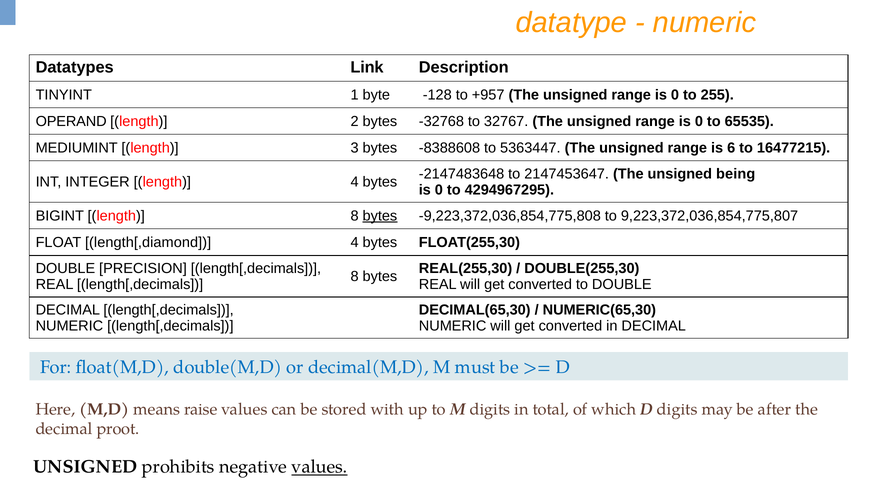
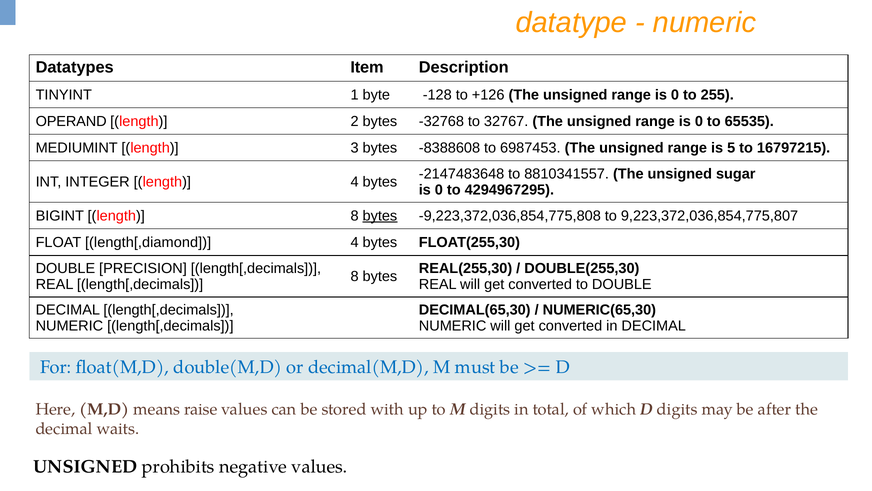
Link: Link -> Item (367, 67)
+957: +957 -> +126 (488, 95)
5363447: 5363447 -> 6987453 (530, 148)
6: 6 -> 5 (731, 148)
16477215: 16477215 -> 16797215 (794, 148)
2147453647: 2147453647 -> 8810341557 (567, 174)
being: being -> sugar (736, 174)
proot: proot -> waits (118, 428)
values underline: present -> none (319, 466)
